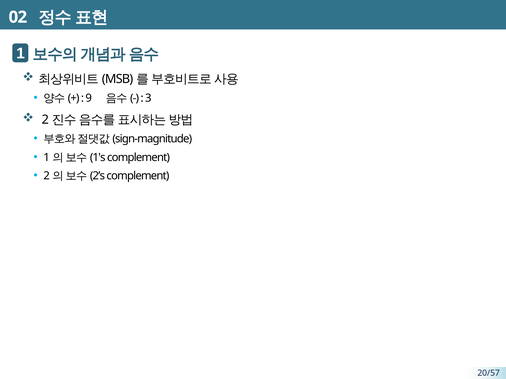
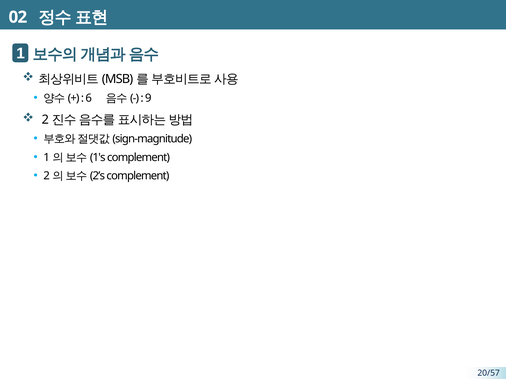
9: 9 -> 6 (89, 98)
3: 3 -> 9 (148, 98)
